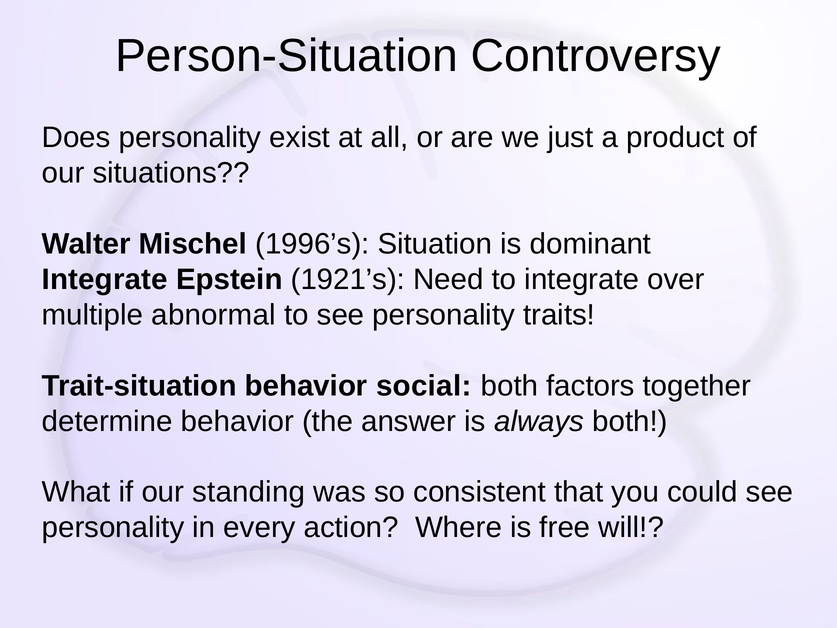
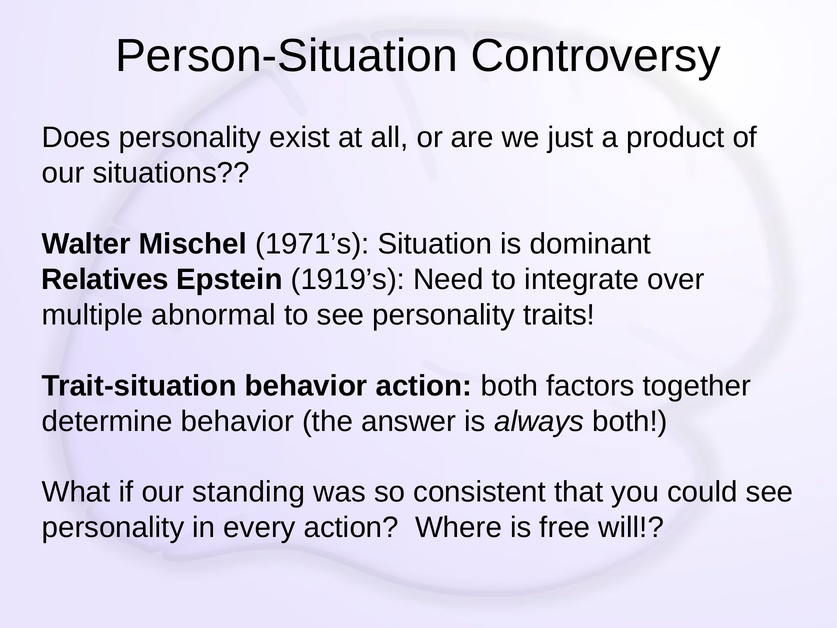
1996’s: 1996’s -> 1971’s (312, 244)
Integrate: Integrate -> Relatives (105, 280)
1921’s: 1921’s -> 1919’s (348, 280)
behavior social: social -> action (424, 386)
